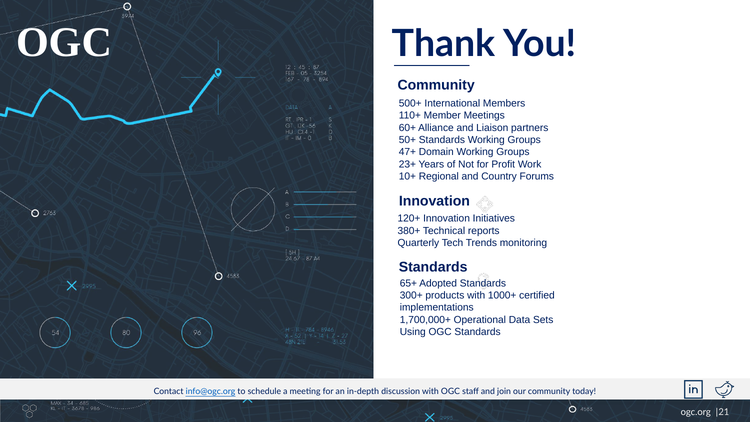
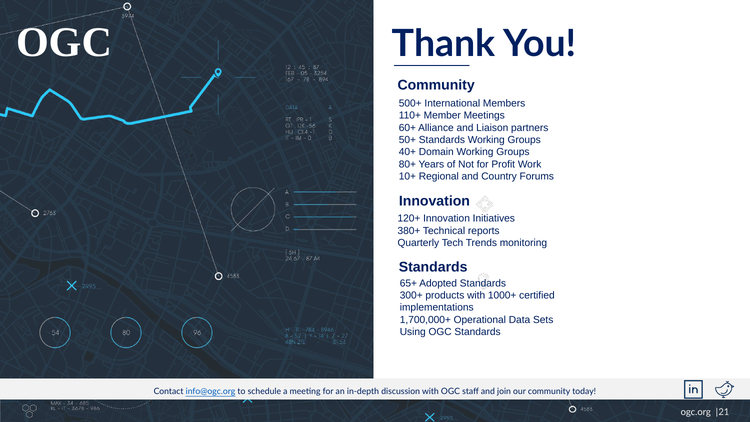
47+: 47+ -> 40+ (407, 152)
23+: 23+ -> 80+ (407, 164)
